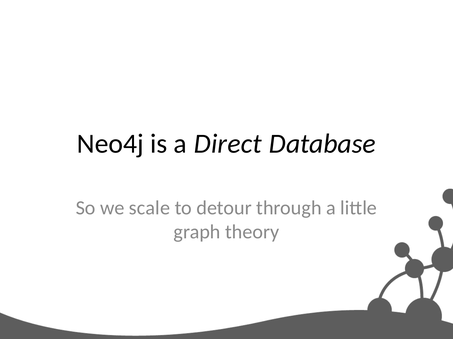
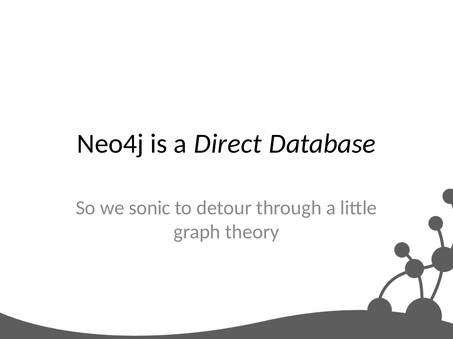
scale: scale -> sonic (150, 208)
